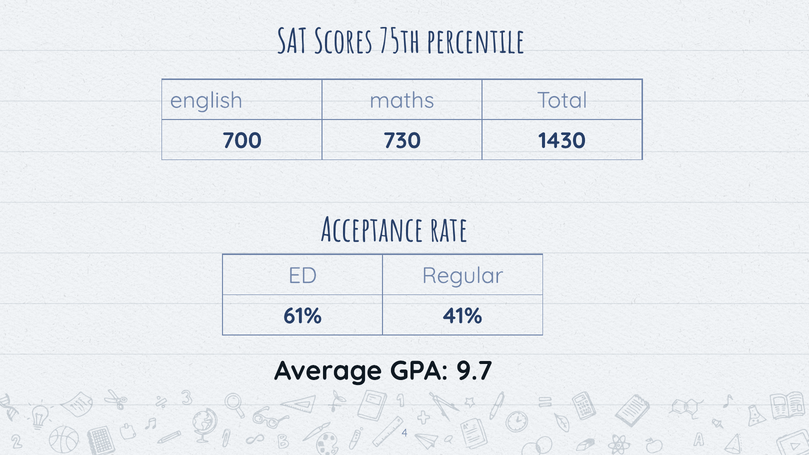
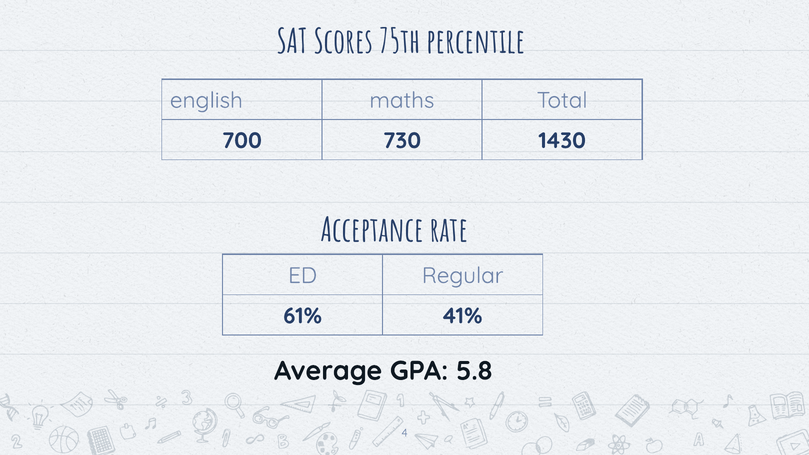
9.7: 9.7 -> 5.8 (474, 371)
